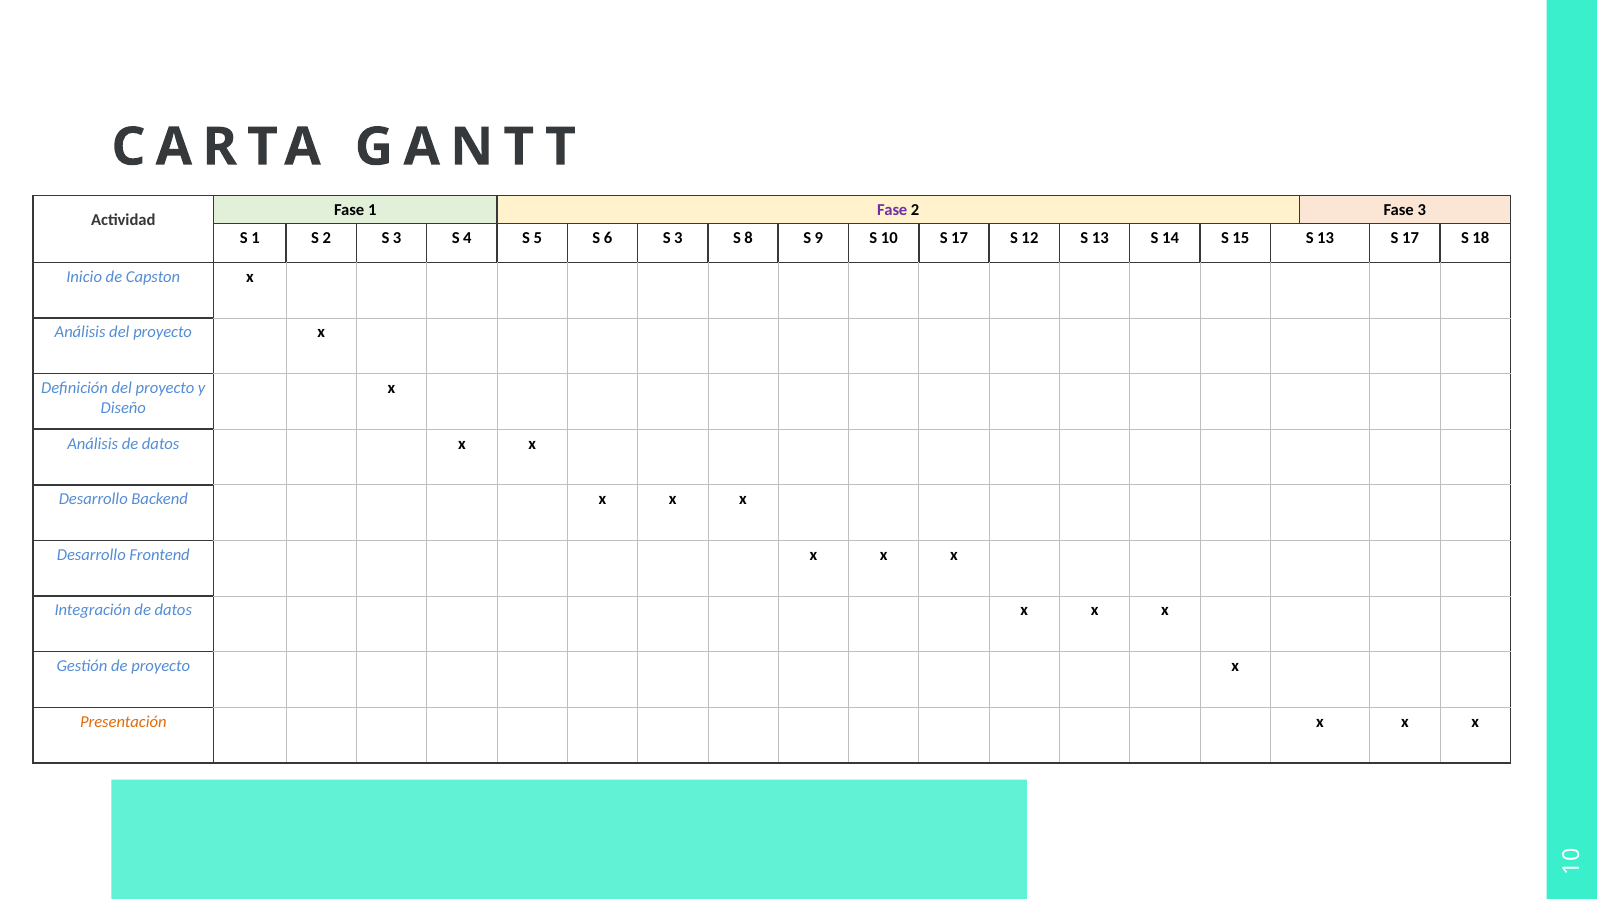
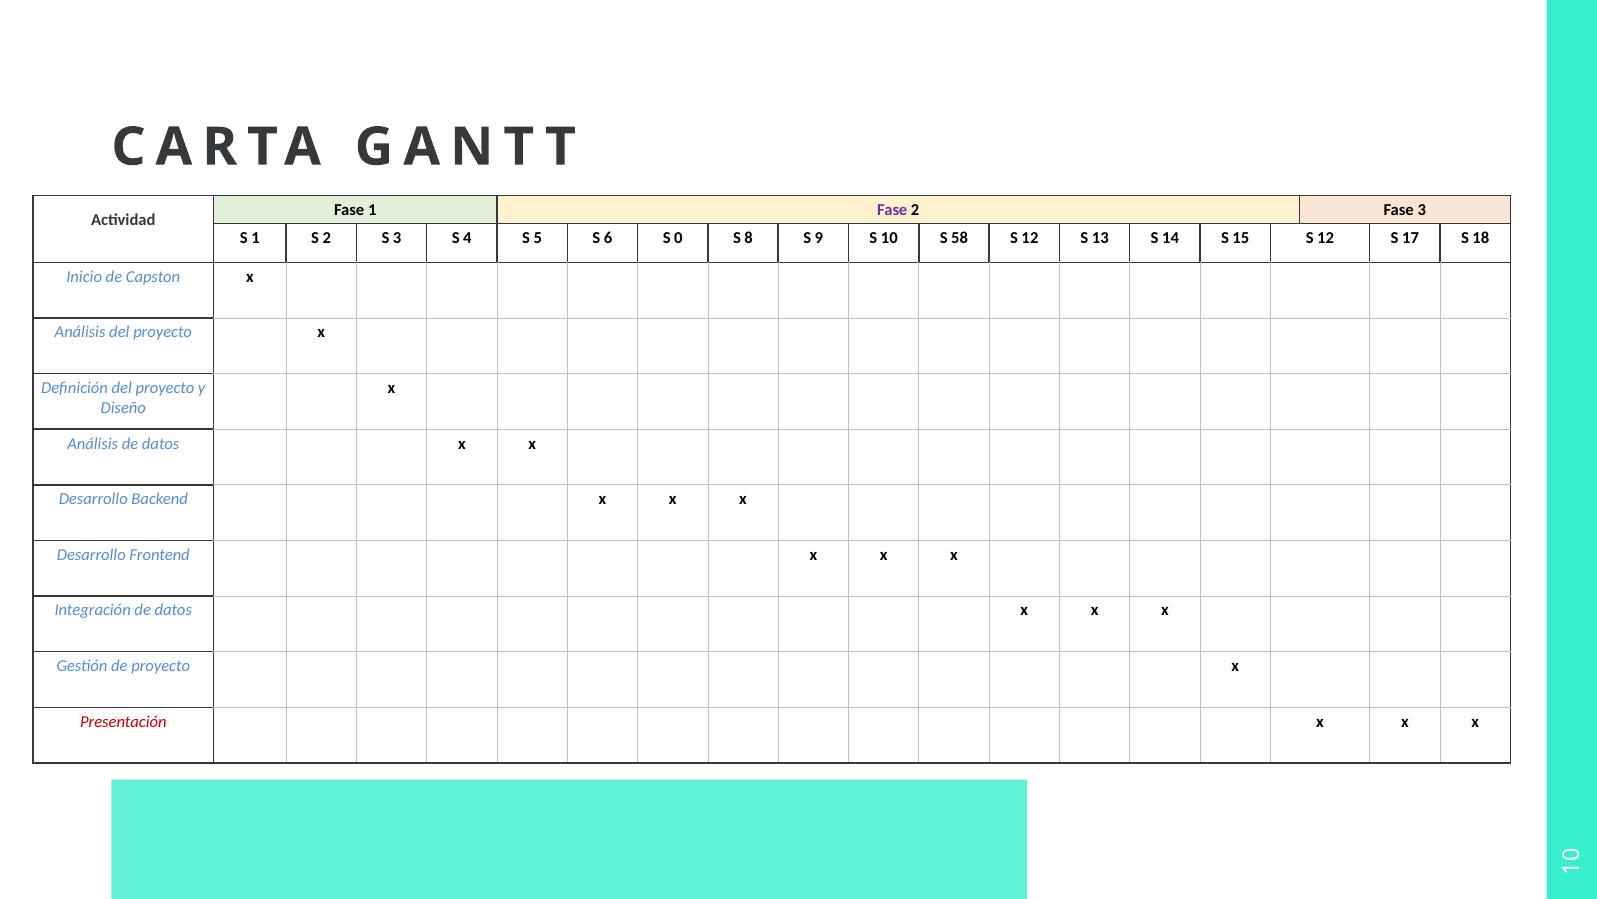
6 S 3: 3 -> 0 (678, 238)
10 S 17: 17 -> 58 (960, 238)
15 S 13: 13 -> 12 (1326, 238)
Presentación colour: orange -> red (123, 721)
